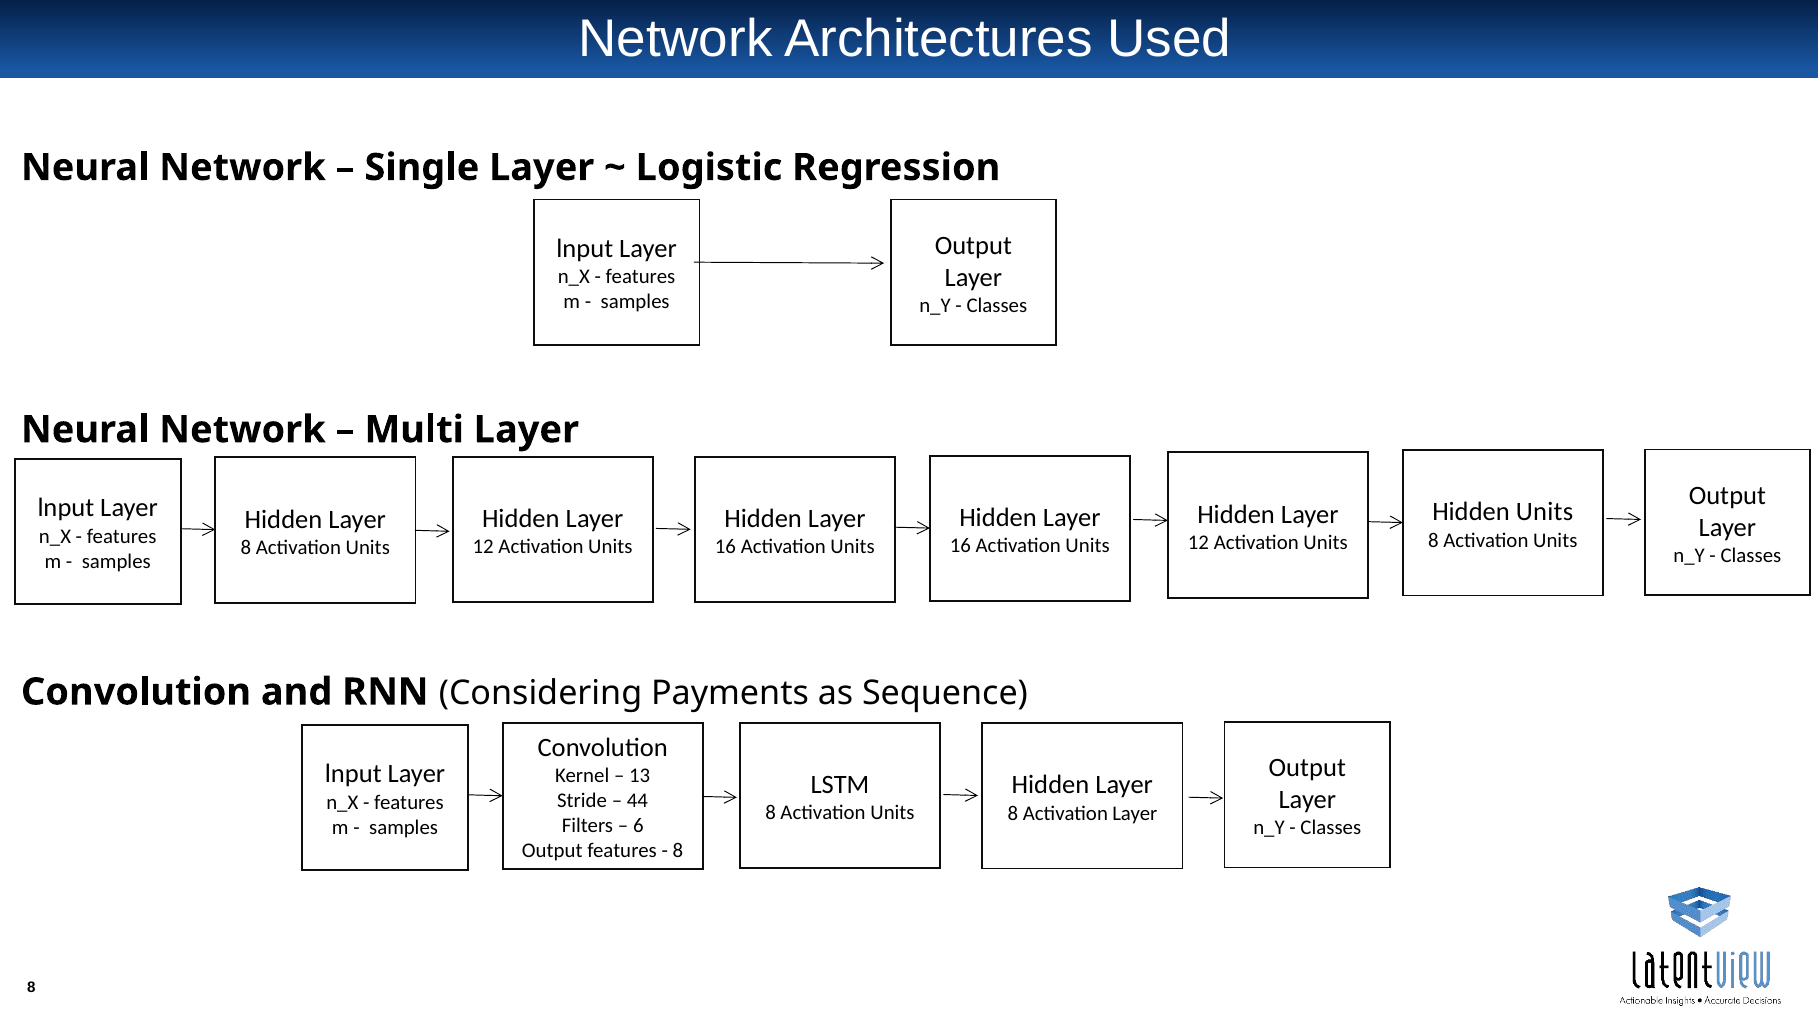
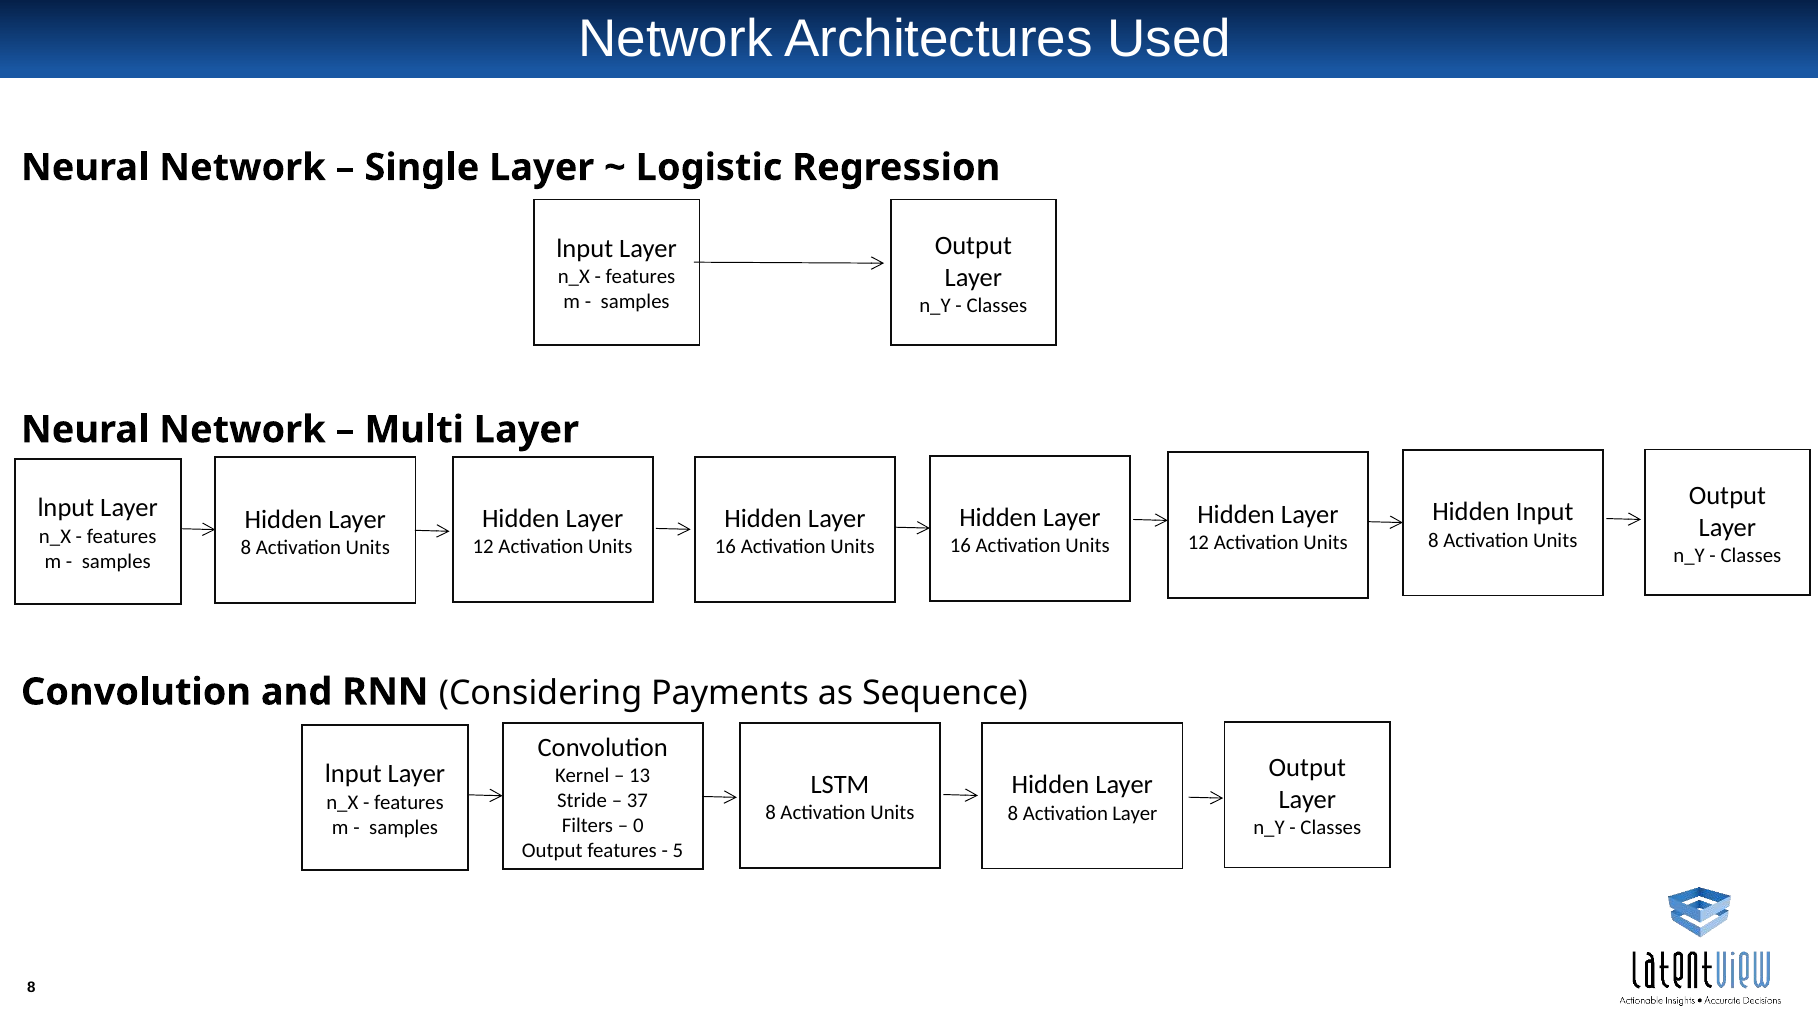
Hidden Units: Units -> Input (1545, 513)
44: 44 -> 37 (637, 801)
6: 6 -> 0 (638, 826)
8: 8 -> 5 (678, 851)
